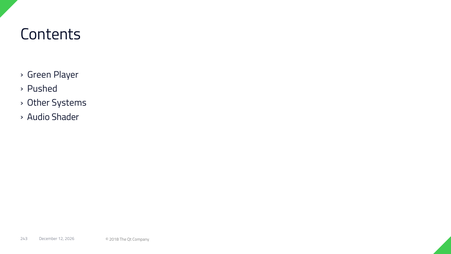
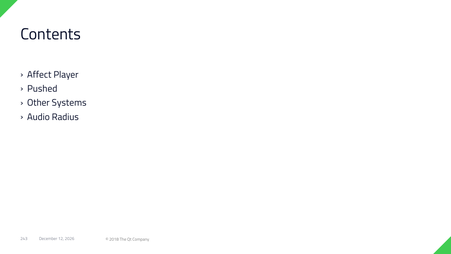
Green: Green -> Affect (39, 75)
Shader: Shader -> Radius (65, 117)
